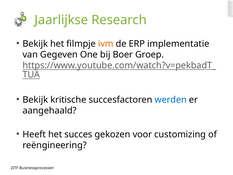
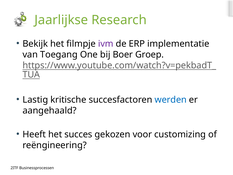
ivm colour: orange -> purple (106, 44)
Gegeven: Gegeven -> Toegang (59, 55)
Bekijk: Bekijk -> Lastig (35, 100)
